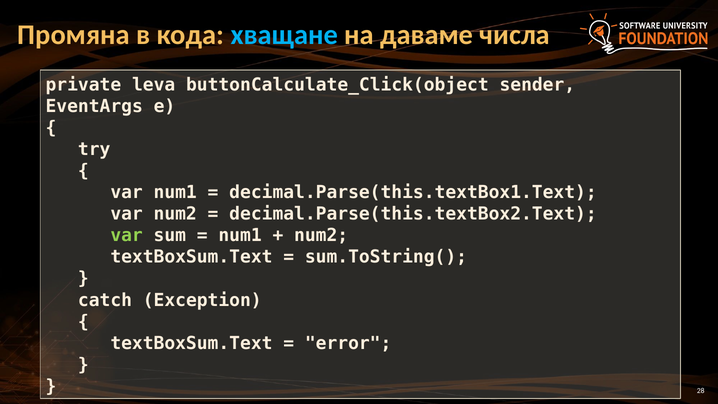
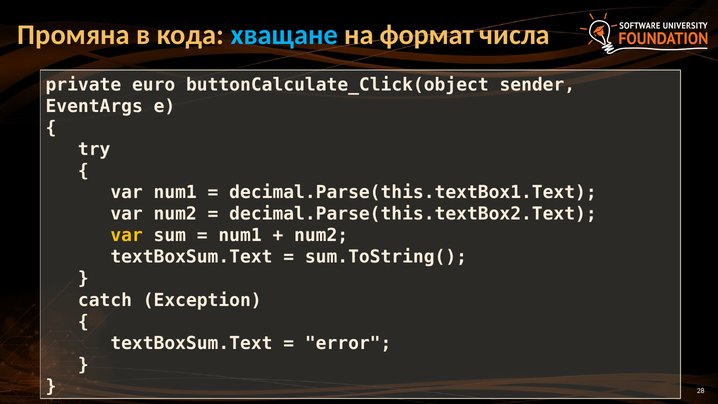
даваме: даваме -> формат (427, 35)
leva: leva -> euro (154, 85)
var colour: light green -> yellow (127, 235)
